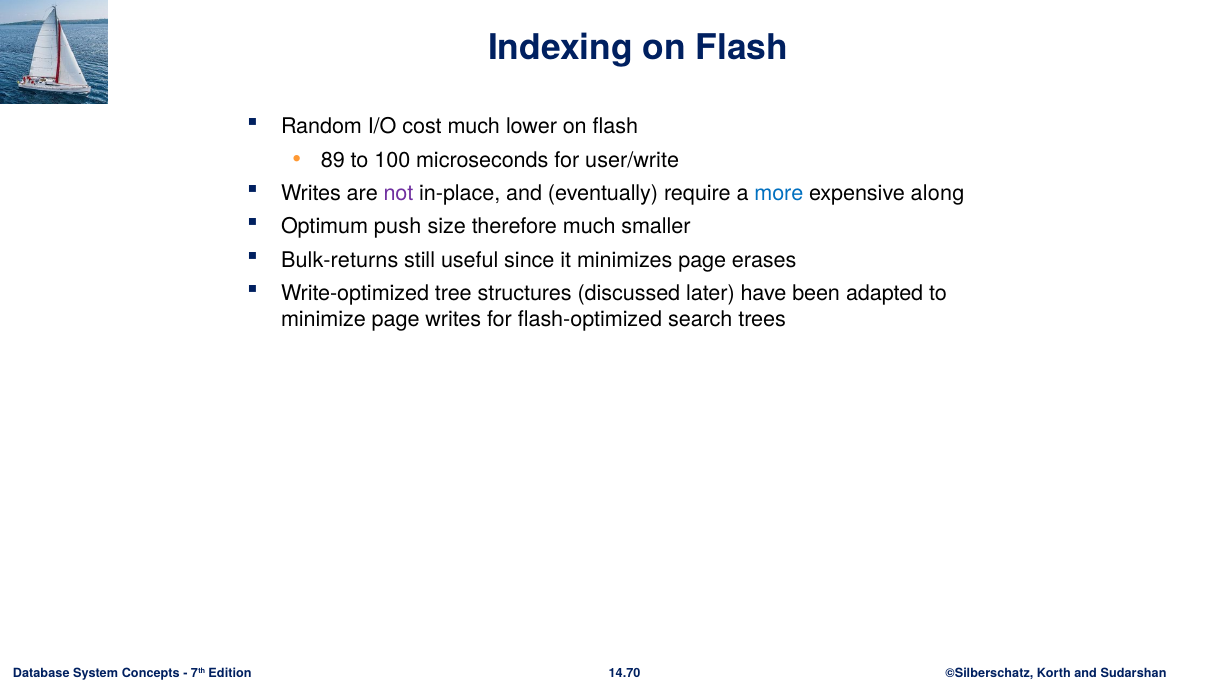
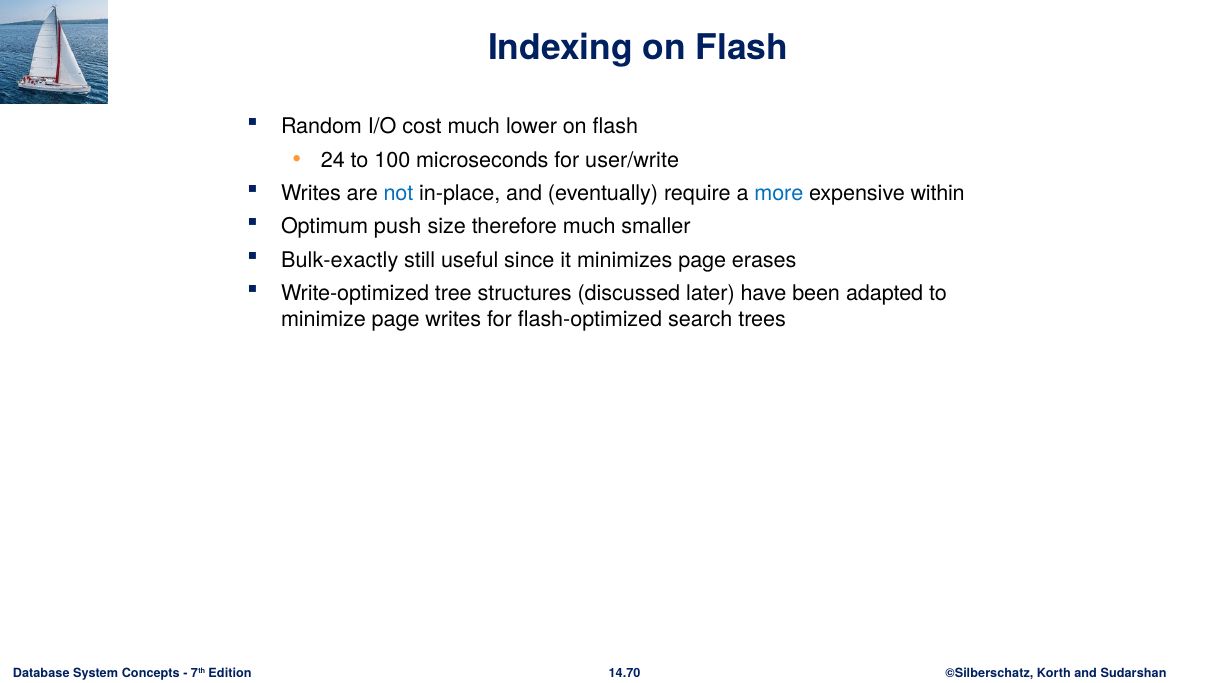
89: 89 -> 24 (333, 160)
not colour: purple -> blue (398, 193)
along: along -> within (938, 193)
Bulk-returns: Bulk-returns -> Bulk-exactly (340, 260)
